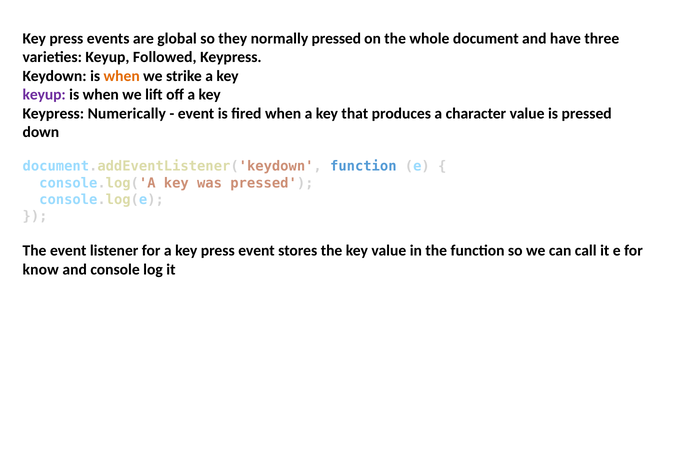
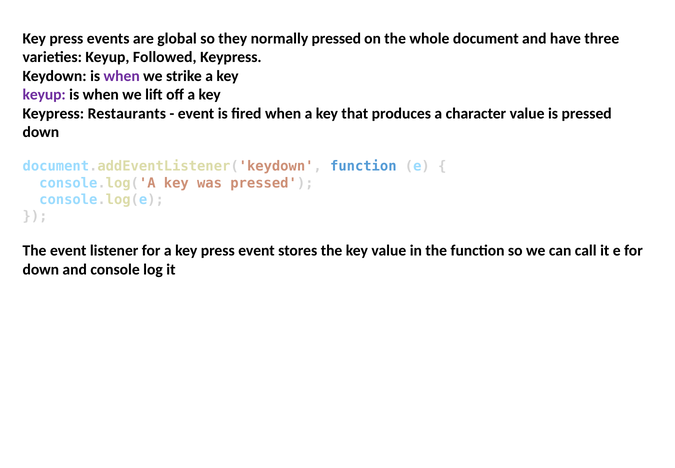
when colour: orange -> purple (122, 76)
Numerically: Numerically -> Restaurants (127, 113)
know: know -> down (41, 269)
